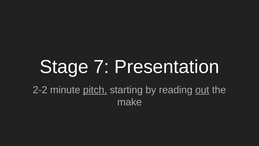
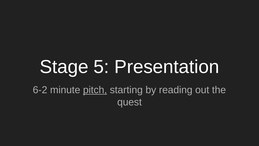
7: 7 -> 5 (101, 67)
2-2: 2-2 -> 6-2 (40, 90)
out underline: present -> none (202, 90)
make: make -> quest (130, 102)
